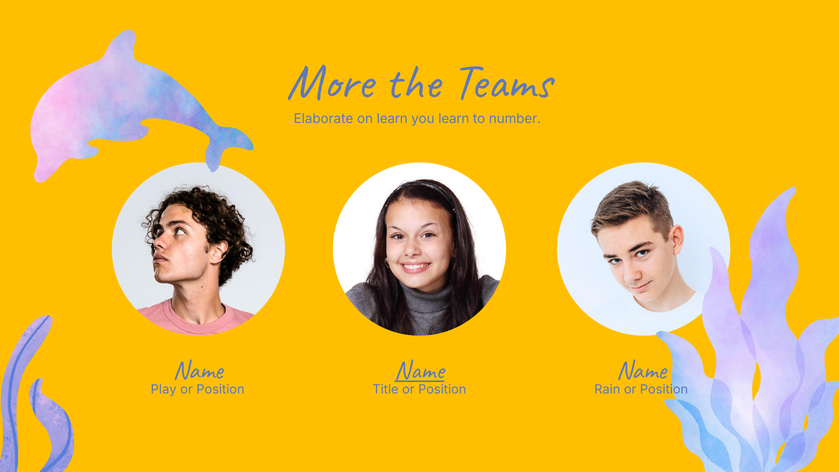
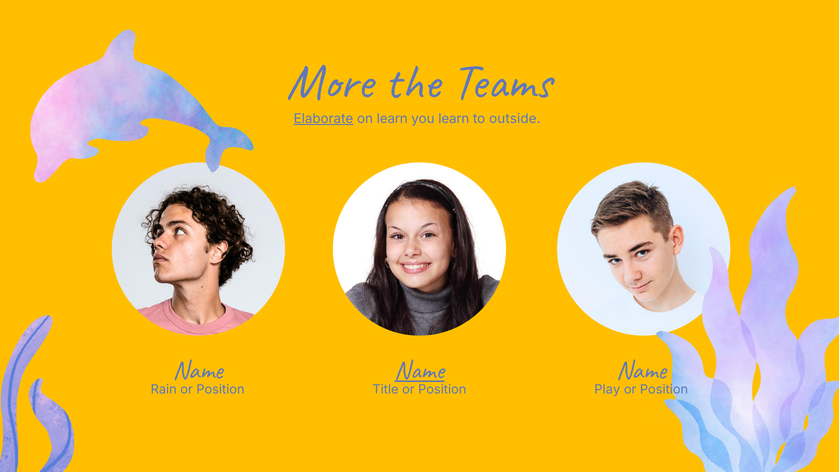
Elaborate underline: none -> present (323, 119)
number: number -> outside (515, 119)
Play: Play -> Rain (164, 390)
Rain: Rain -> Play (607, 390)
